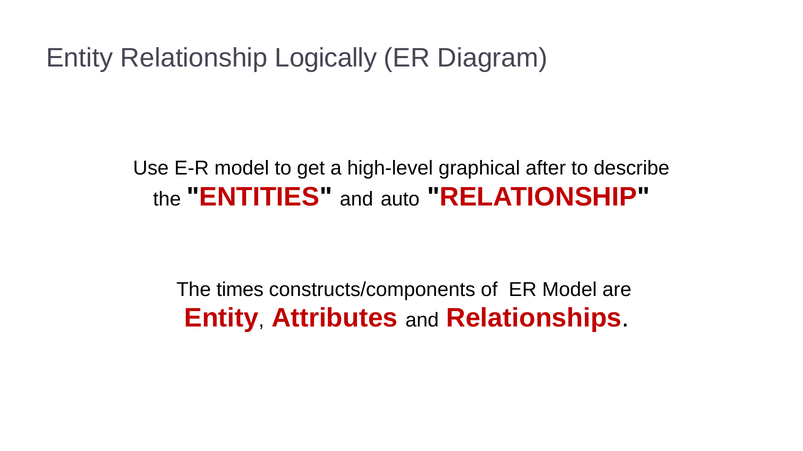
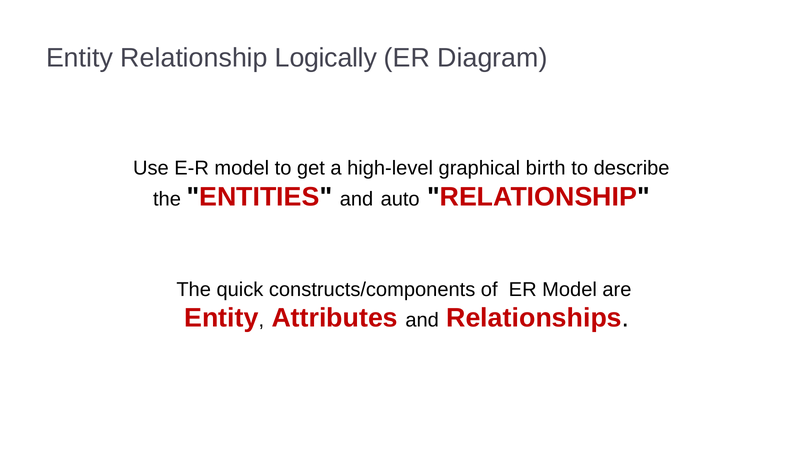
after: after -> birth (546, 168)
times: times -> quick (240, 290)
